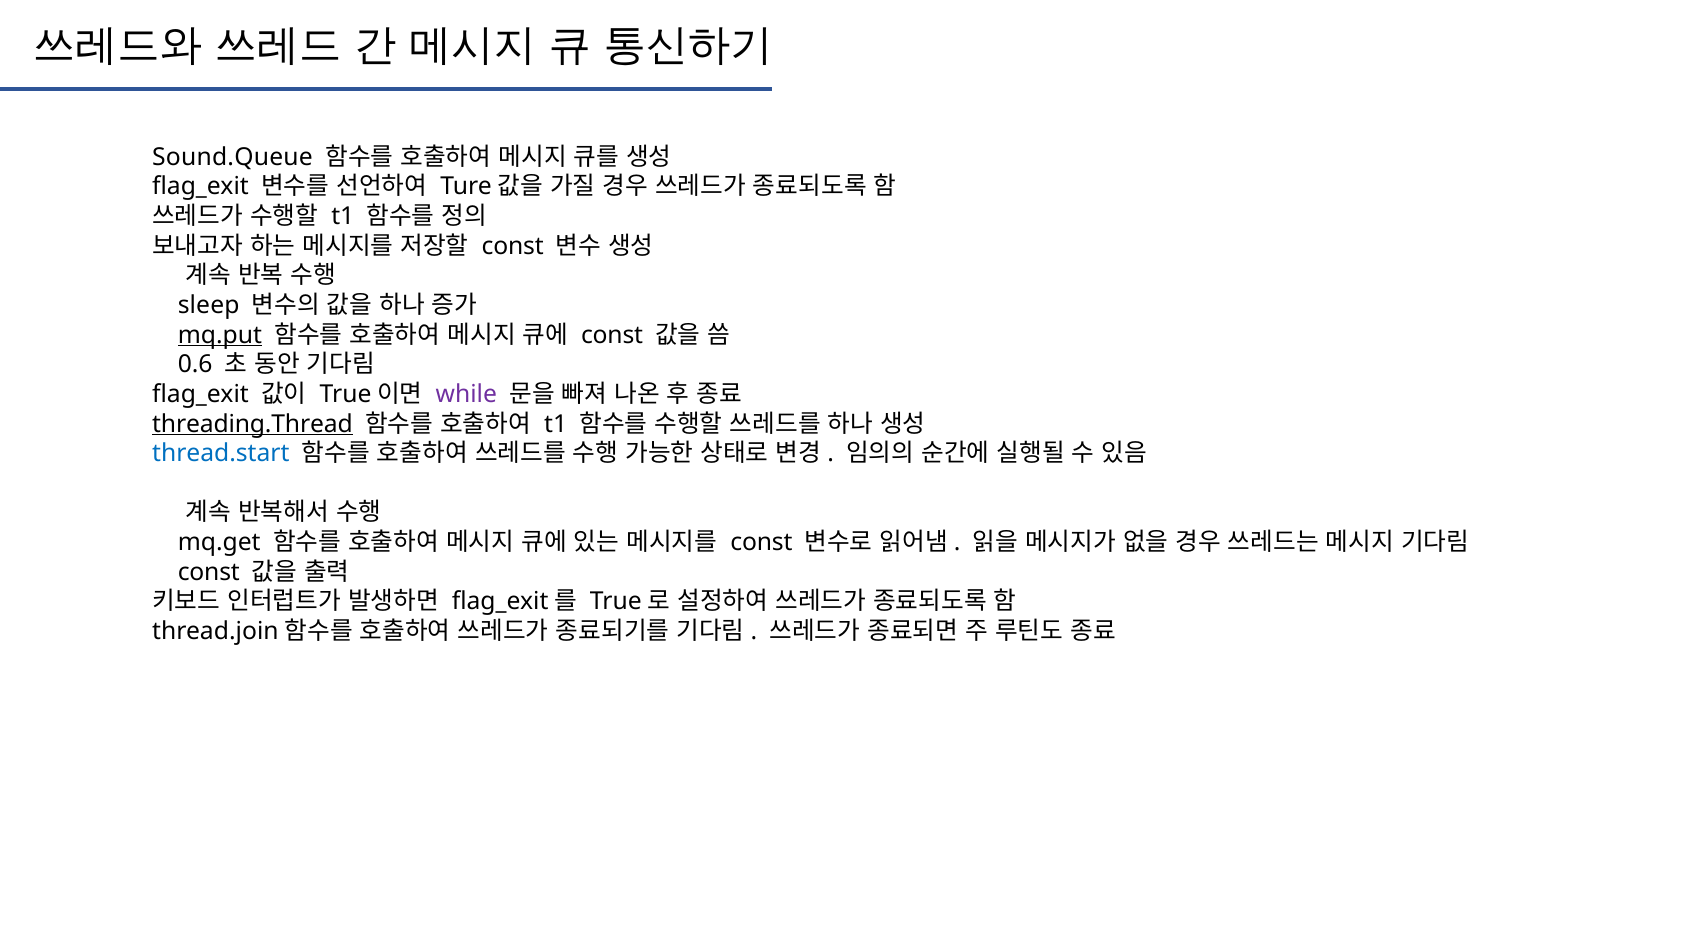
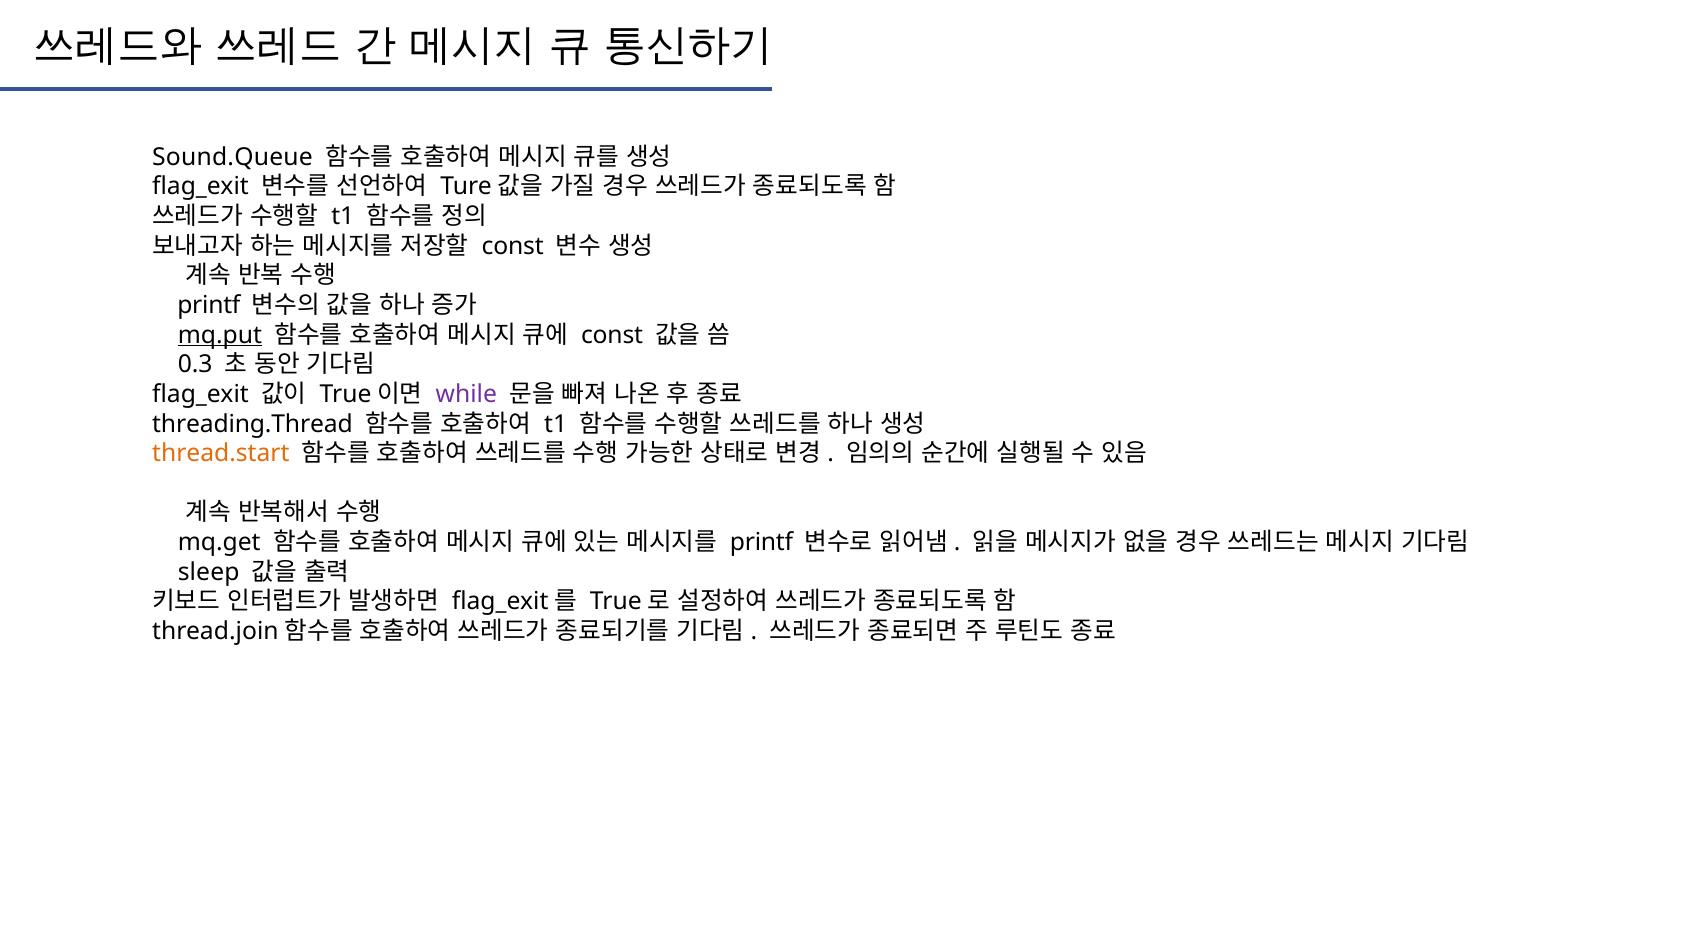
sleep: sleep -> printf (209, 305)
0.6: 0.6 -> 0.3 (195, 365)
threading.Thread underline: present -> none (252, 424)
thread.start colour: blue -> orange (221, 453)
const: const -> printf (761, 542)
const: const -> sleep (209, 572)
